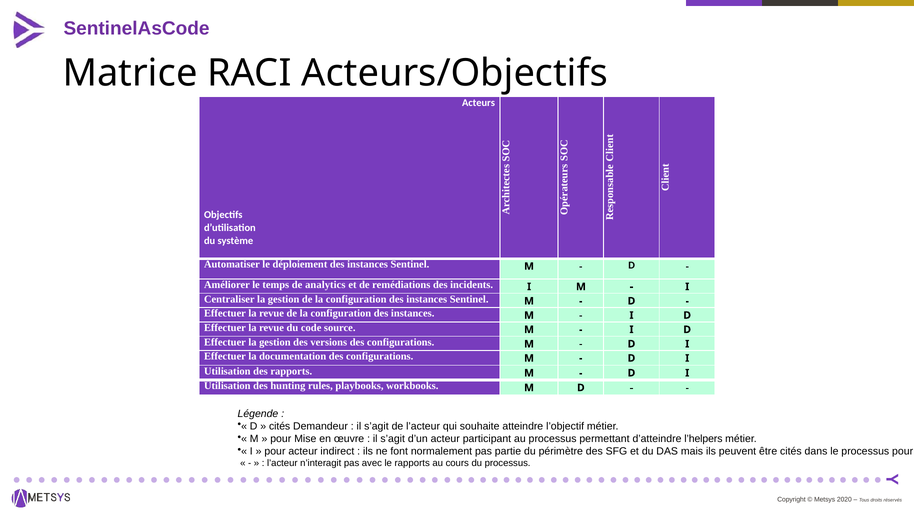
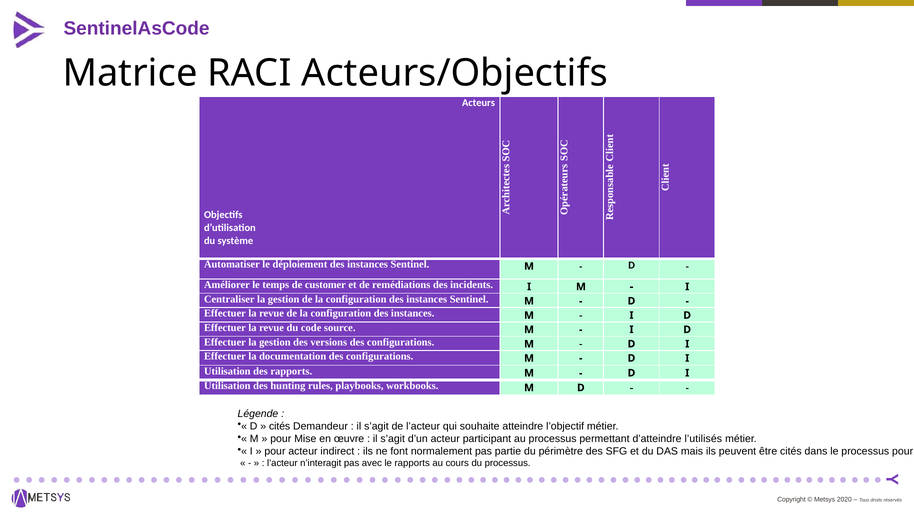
analytics: analytics -> customer (325, 285)
l’helpers: l’helpers -> l’utilisés (703, 439)
